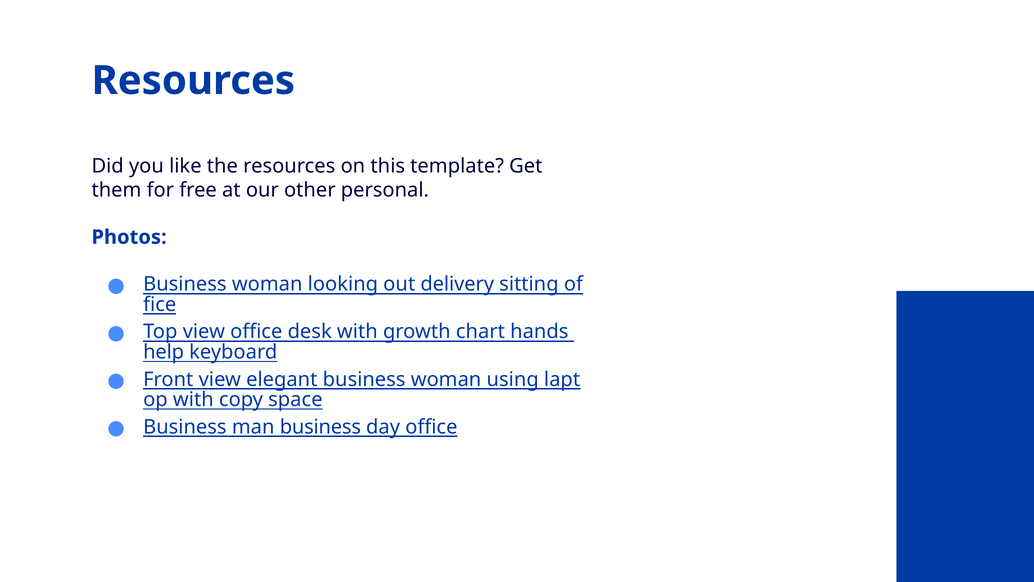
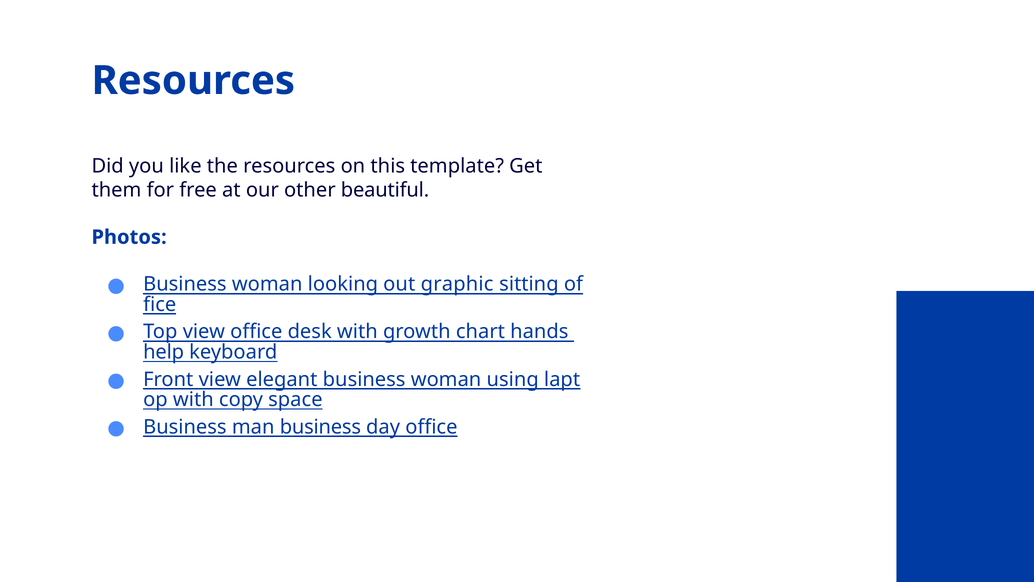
personal: personal -> beautiful (385, 190)
delivery: delivery -> graphic (457, 284)
